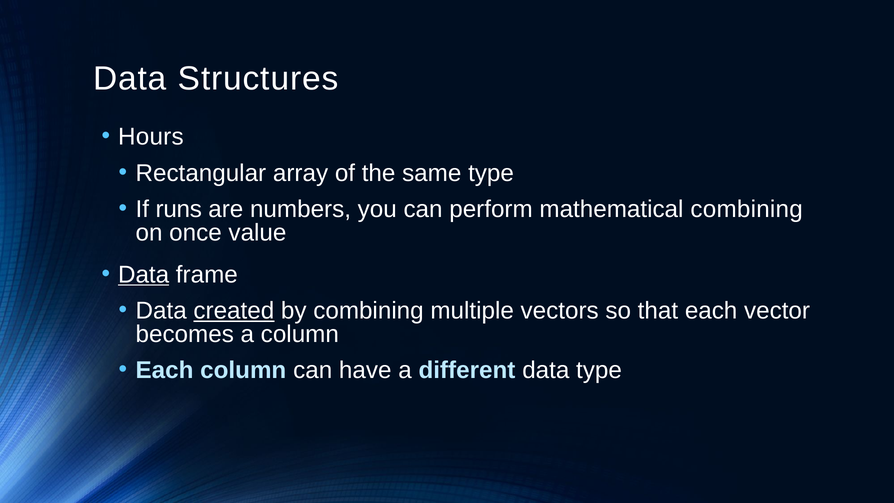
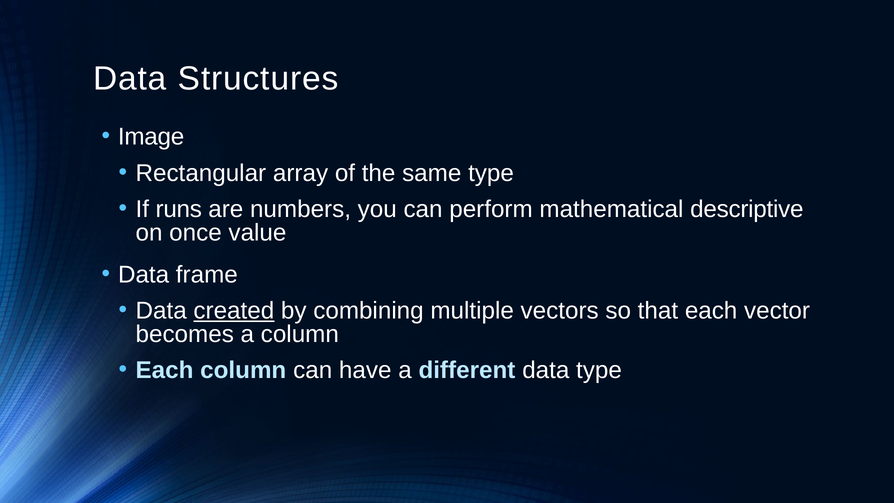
Hours: Hours -> Image (151, 137)
mathematical combining: combining -> descriptive (747, 209)
Data underline: present -> none (144, 275)
